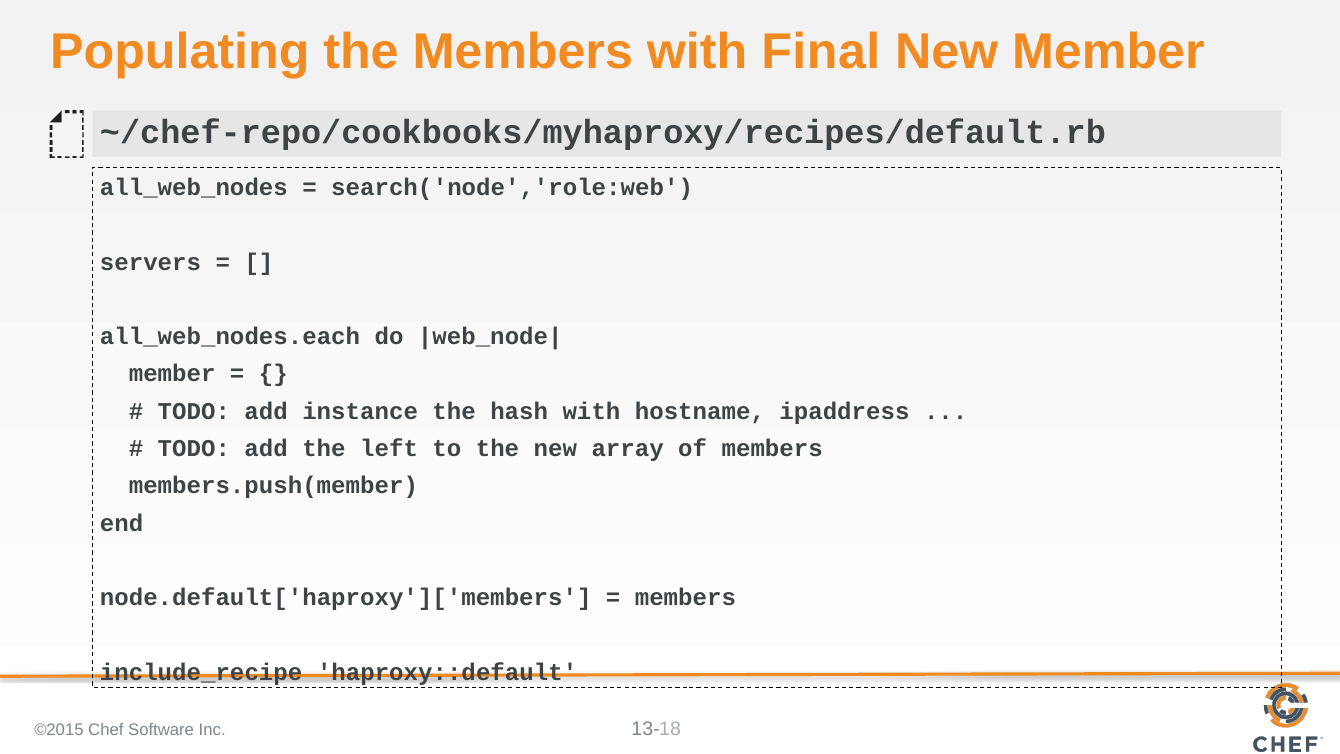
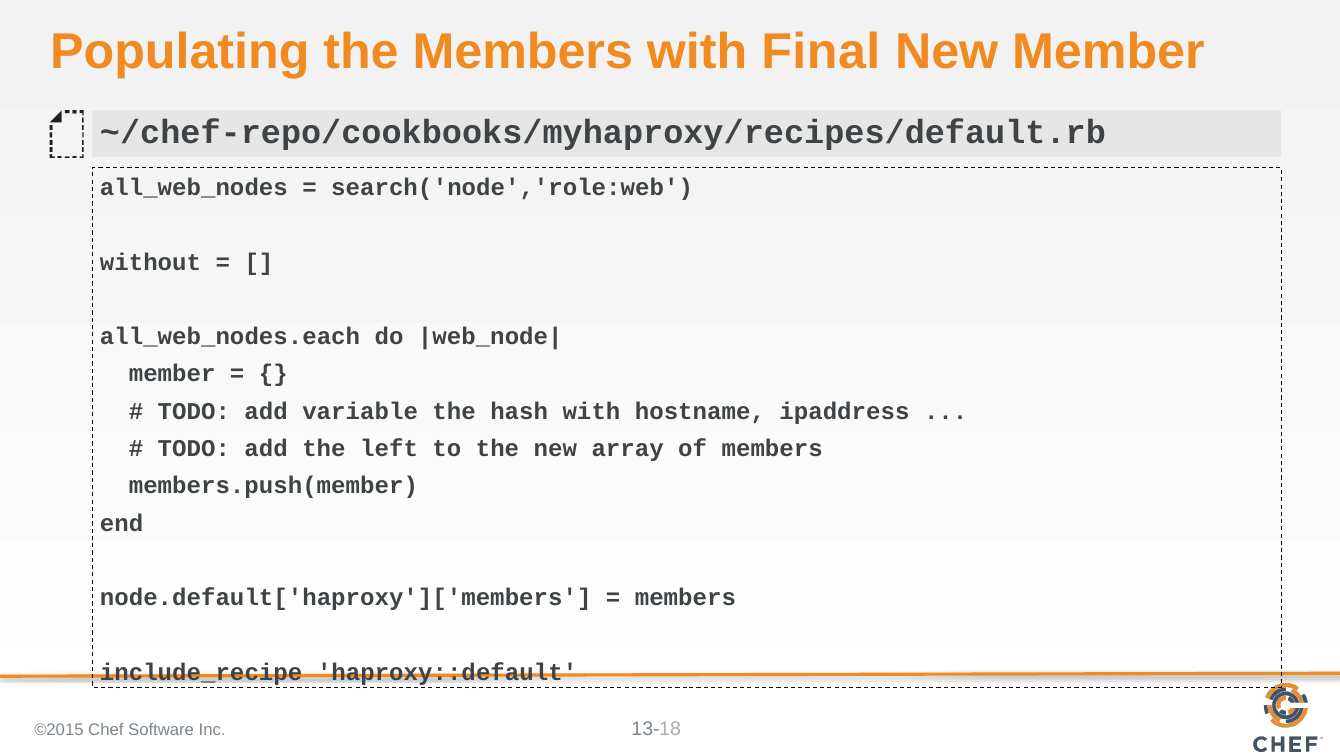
servers: servers -> without (151, 262)
instance: instance -> variable (360, 411)
